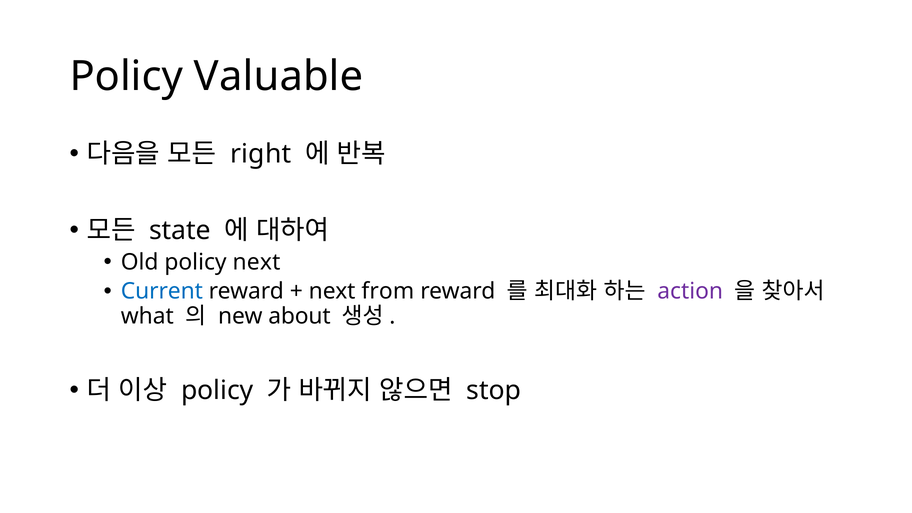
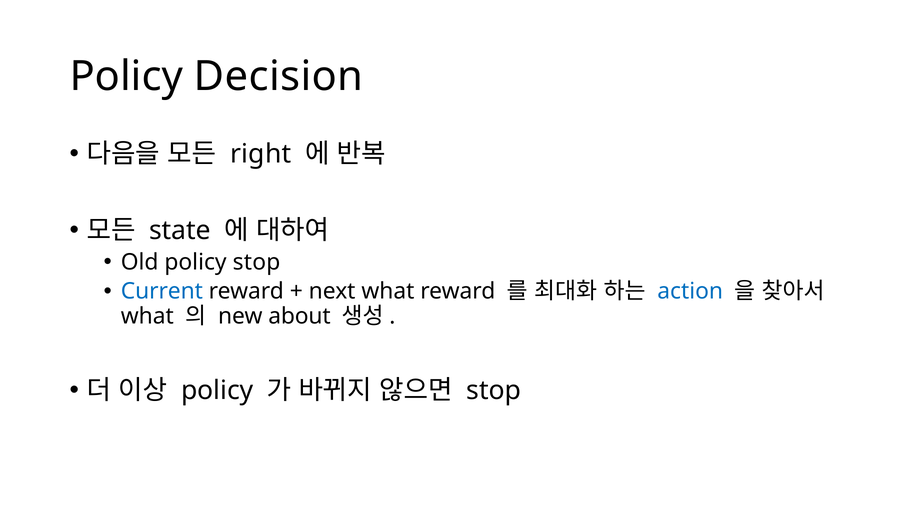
Valuable: Valuable -> Decision (279, 77)
policy next: next -> stop (256, 262)
next from: from -> what (388, 291)
action colour: purple -> blue (690, 291)
